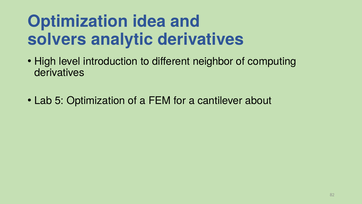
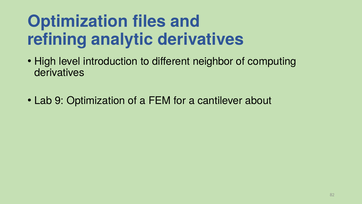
idea: idea -> files (149, 21)
solvers: solvers -> refining (57, 39)
5: 5 -> 9 (59, 100)
